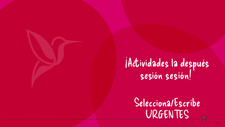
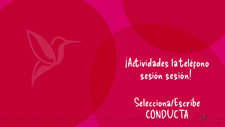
después: después -> teléfono (195, 63)
URGENTES: URGENTES -> CONDUCTA (167, 115)
